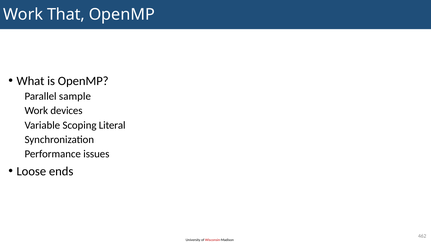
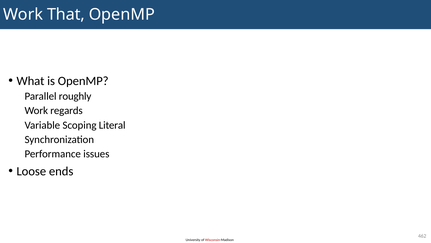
sample: sample -> roughly (75, 96)
devices: devices -> regards (66, 110)
